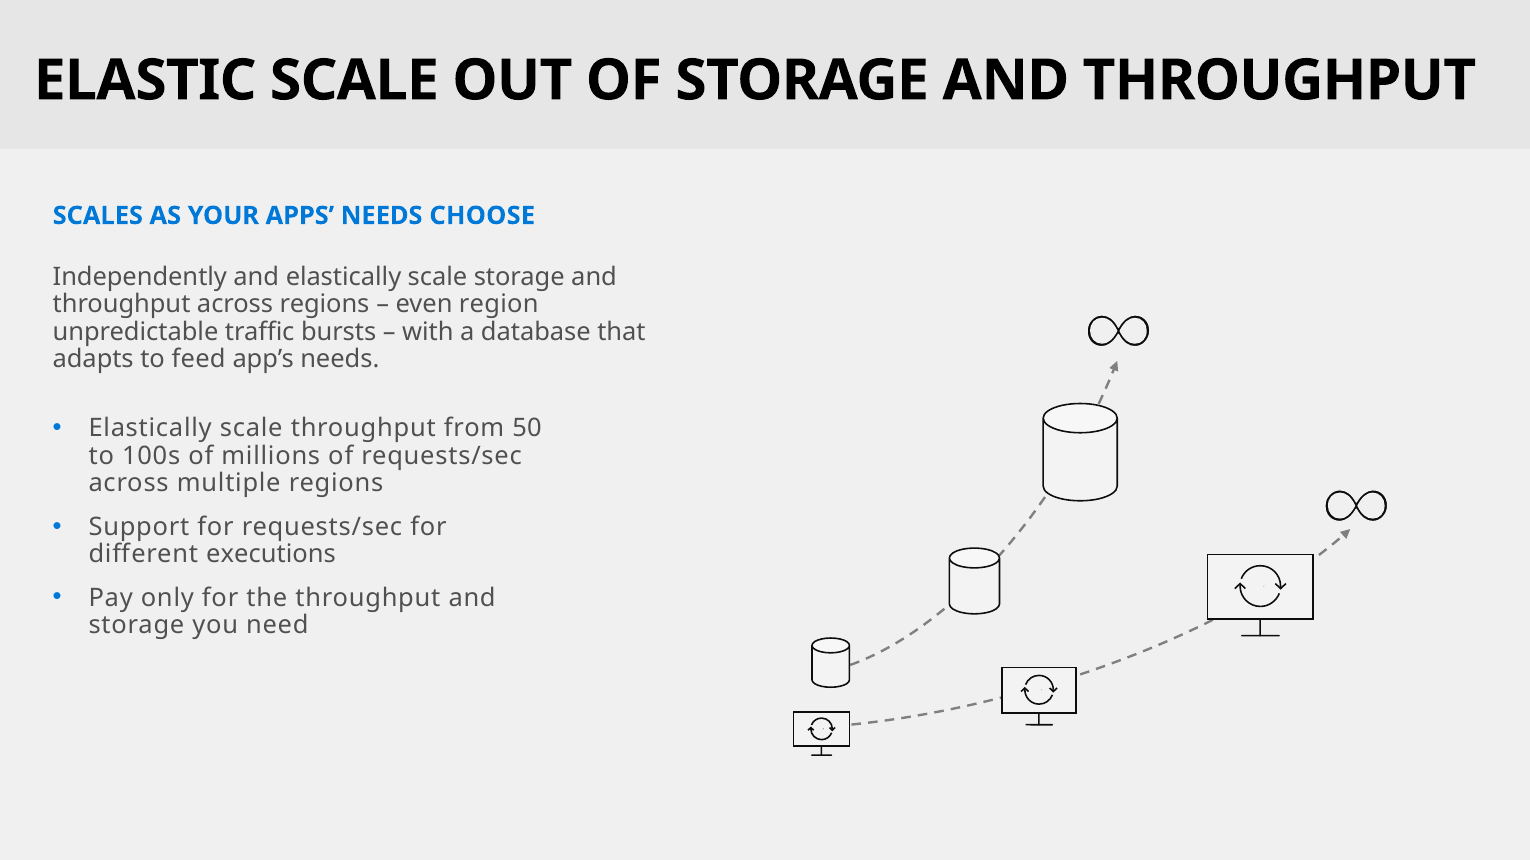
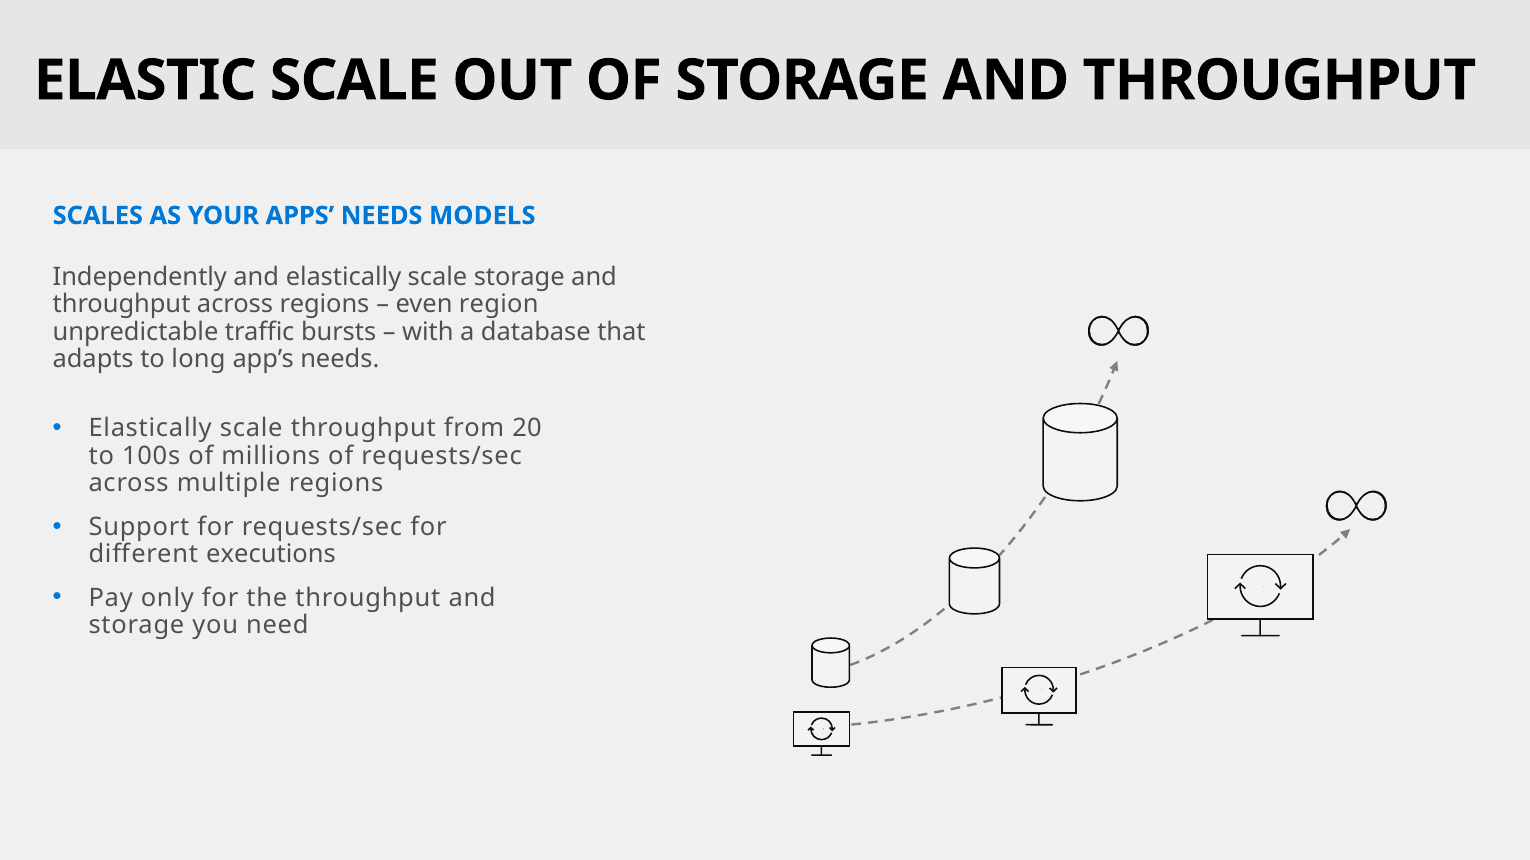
CHOOSE: CHOOSE -> MODELS (482, 216)
feed: feed -> long (199, 360)
50: 50 -> 20 (527, 429)
